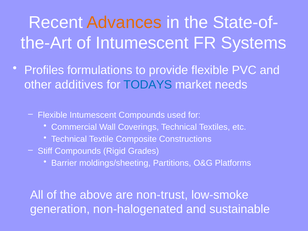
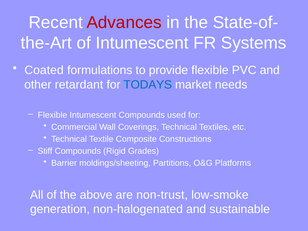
Advances colour: orange -> red (124, 23)
Profiles: Profiles -> Coated (44, 70)
additives: additives -> retardant (79, 85)
